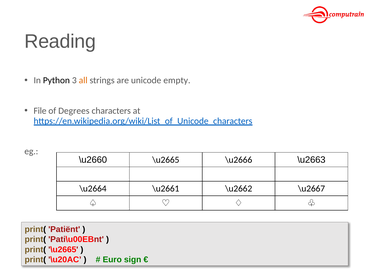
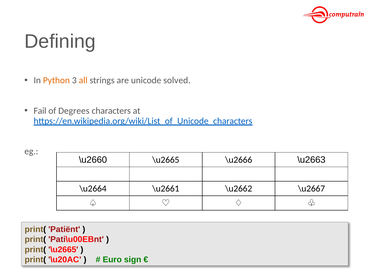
Reading: Reading -> Defining (60, 41)
Python colour: black -> orange (56, 80)
empty: empty -> solved (177, 80)
File: File -> Fail (40, 111)
